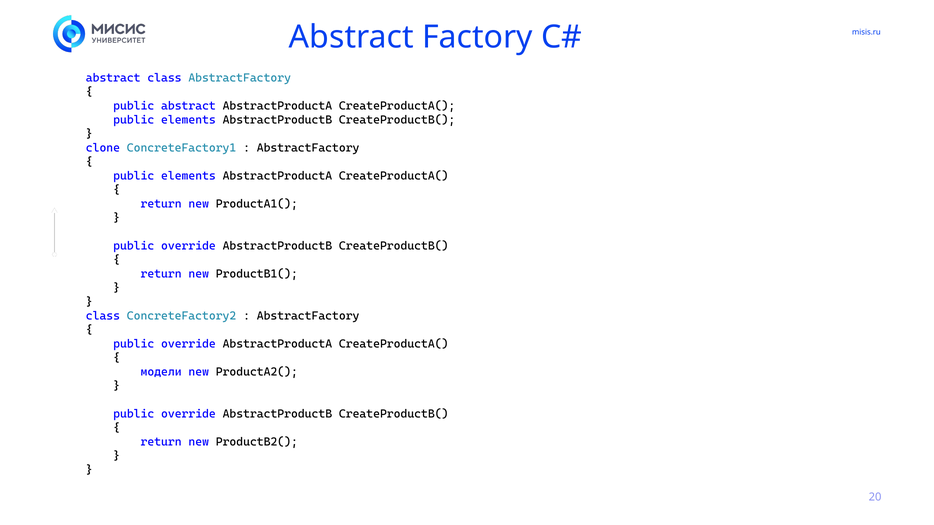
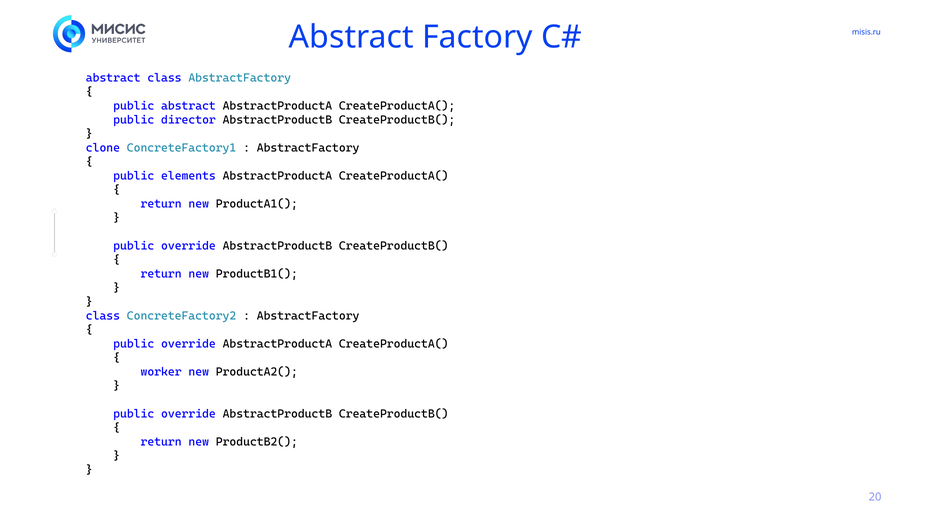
elements: elements -> director (188, 120)
модели: модели -> worker (161, 372)
